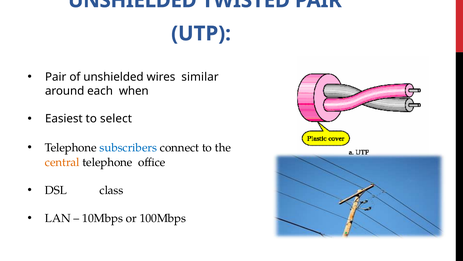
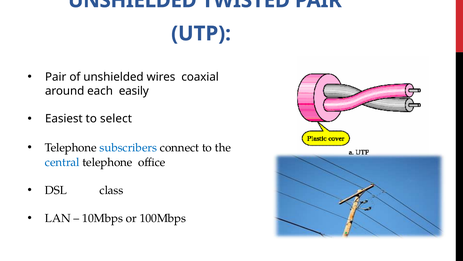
similar: similar -> coaxial (200, 77)
when: when -> easily (134, 91)
central colour: orange -> blue (62, 162)
